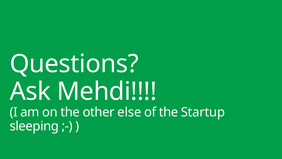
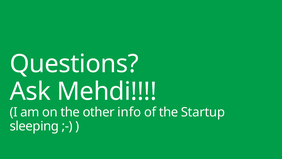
else: else -> info (129, 112)
